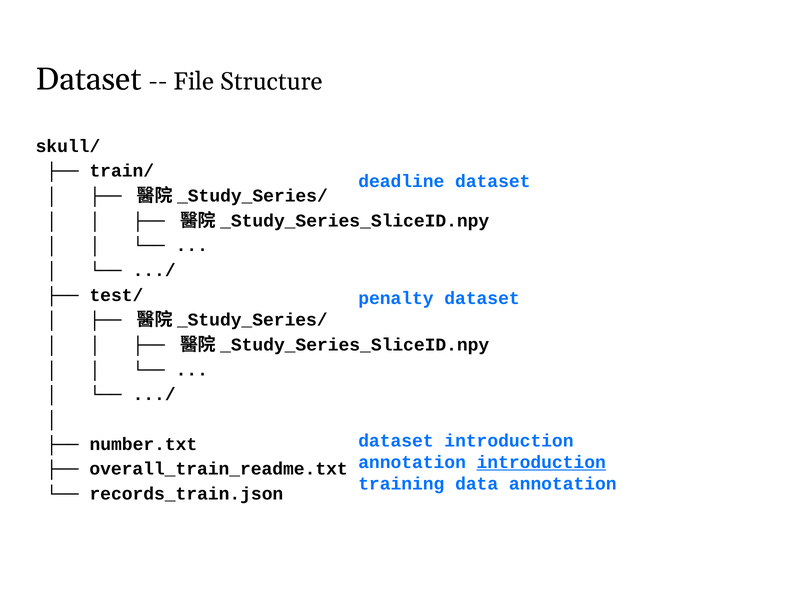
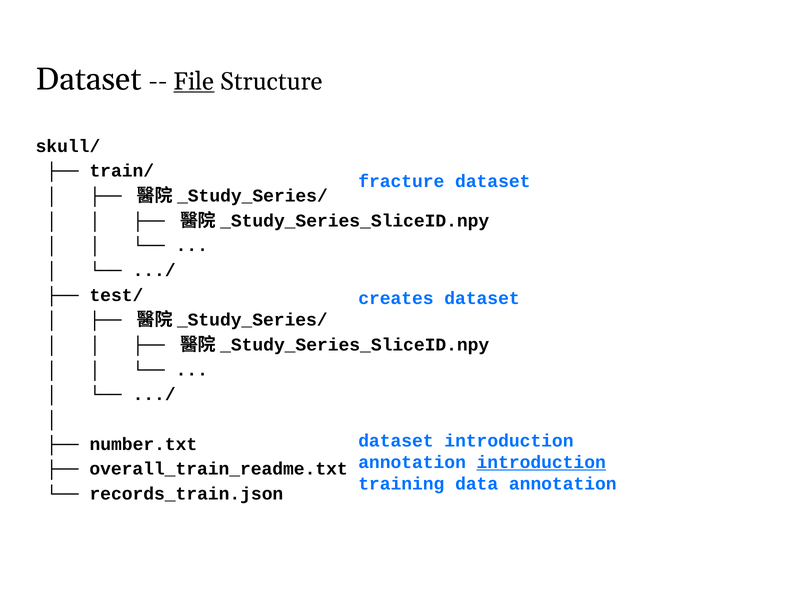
File underline: none -> present (194, 81)
deadline: deadline -> fracture (401, 181)
penalty: penalty -> creates (396, 298)
